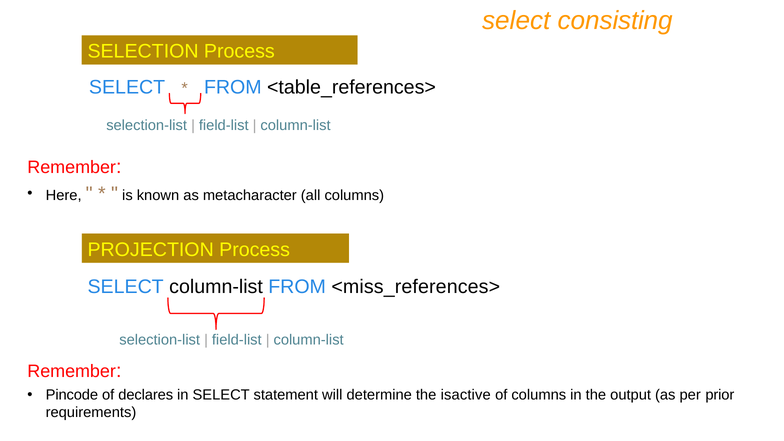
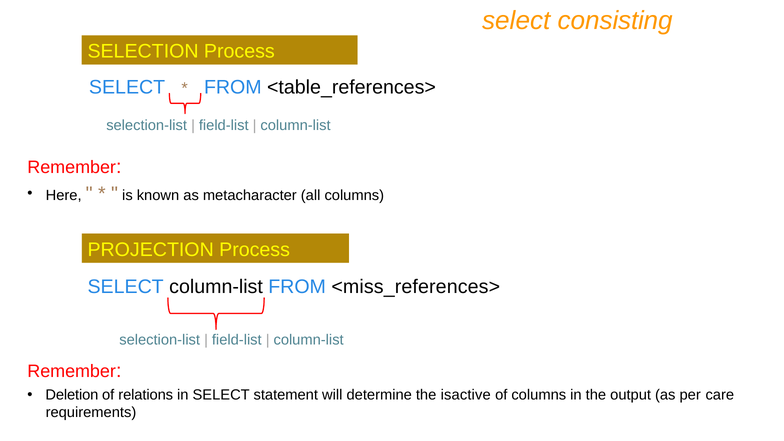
Pincode: Pincode -> Deletion (72, 395)
declares: declares -> relations (146, 395)
prior: prior -> care (720, 395)
